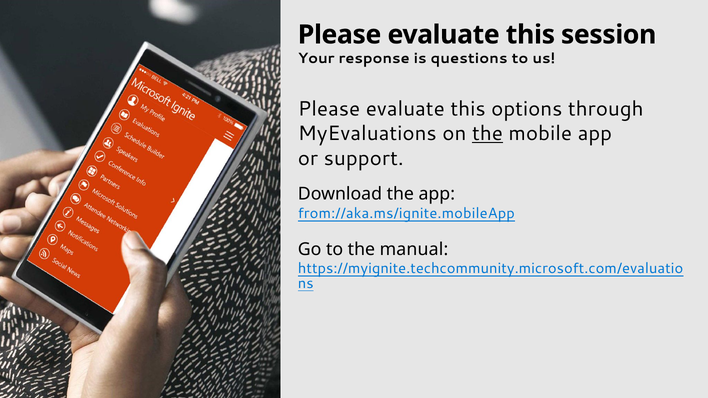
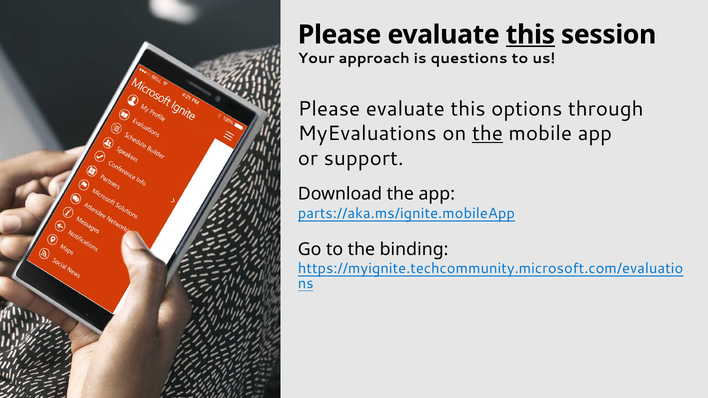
this underline: none -> present (530, 35)
response: response -> approach (374, 59)
from://aka.ms/ignite.mobileApp: from://aka.ms/ignite.mobileApp -> parts://aka.ms/ignite.mobileApp (406, 214)
manual: manual -> binding (414, 249)
